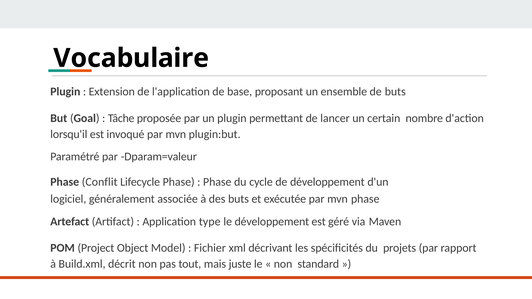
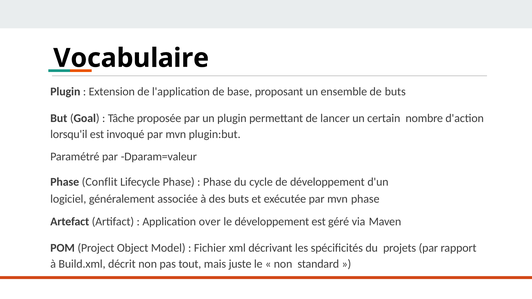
type: type -> over (210, 222)
